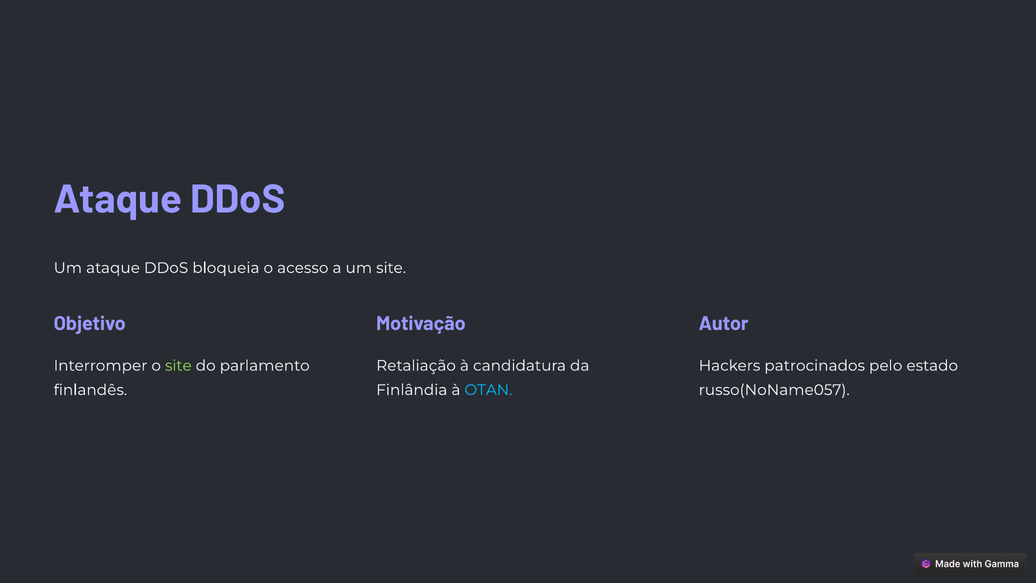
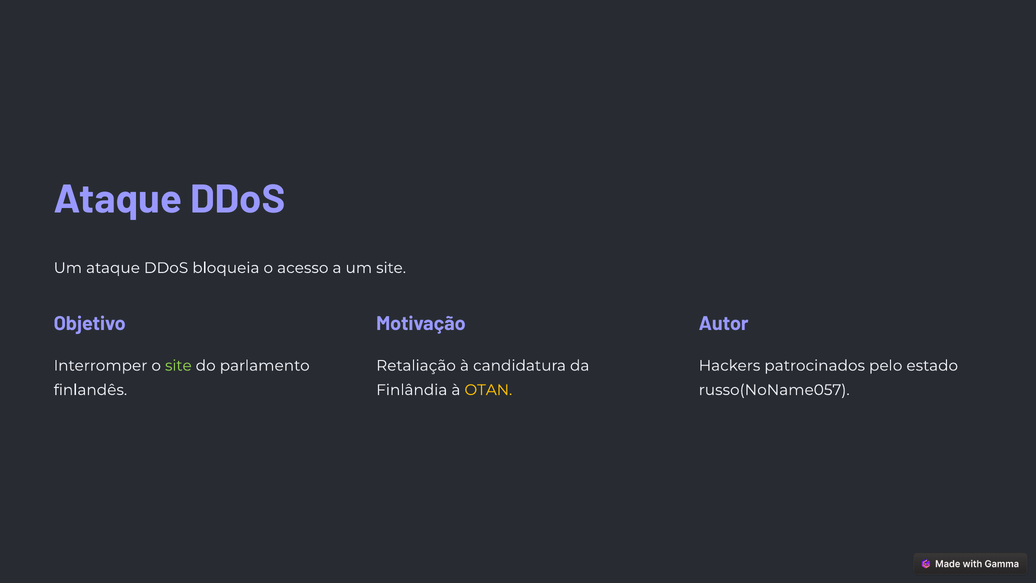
OTAN colour: light blue -> yellow (488, 390)
